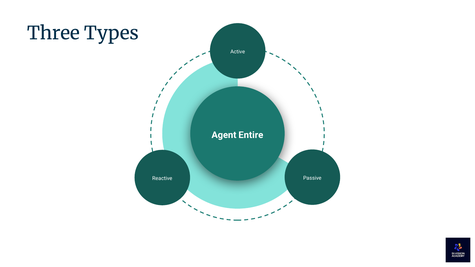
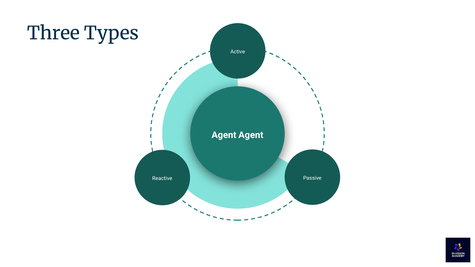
Agent Entire: Entire -> Agent (251, 135)
